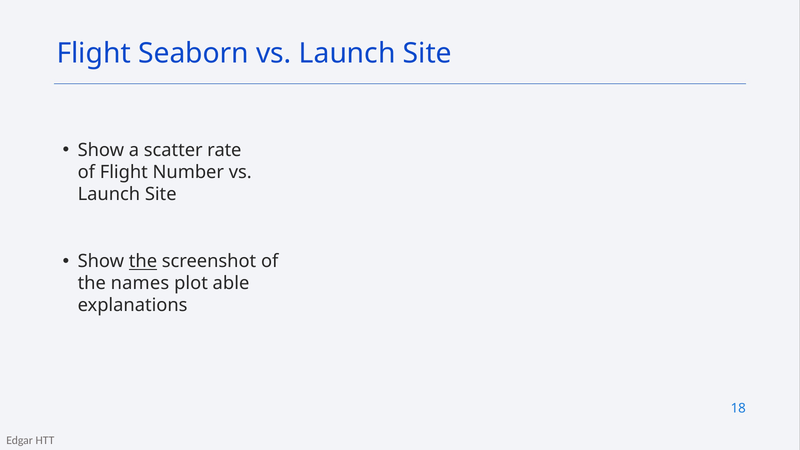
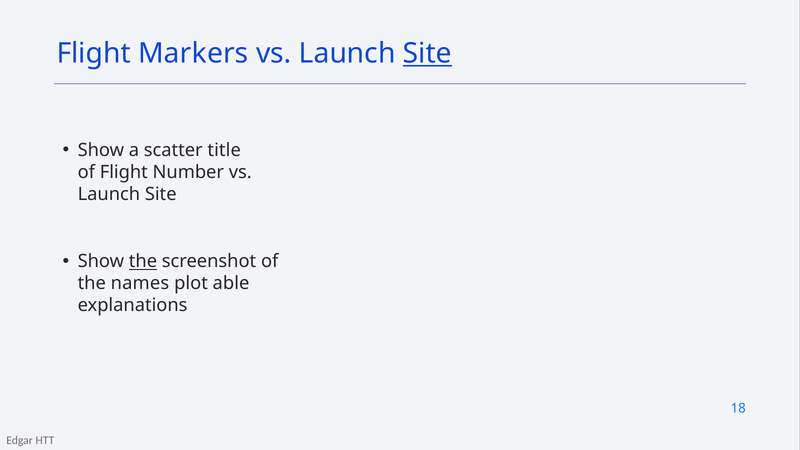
Seaborn: Seaborn -> Markers (193, 53)
Site underline: none -> present (427, 53)
rate: rate -> title (224, 150)
